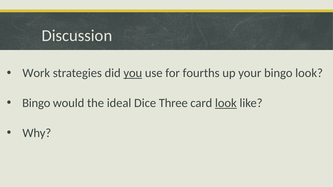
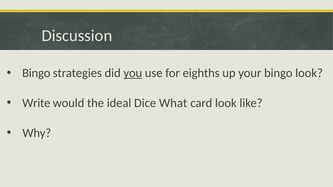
Work: Work -> Bingo (36, 73)
fourths: fourths -> eighths (201, 73)
Bingo: Bingo -> Write (36, 103)
Three: Three -> What (173, 103)
look underline: present -> none (226, 103)
